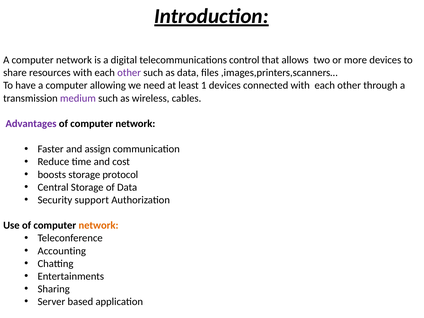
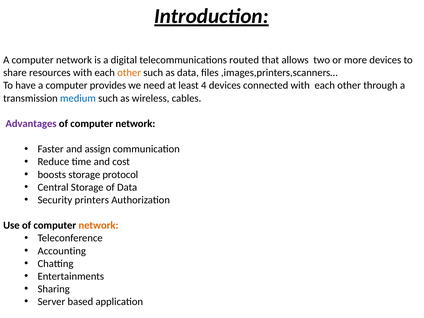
control: control -> routed (244, 60)
other colour: purple -> orange (129, 73)
allowing: allowing -> provides (108, 85)
1: 1 -> 4 (204, 85)
medium colour: purple -> blue (78, 98)
support: support -> printers (92, 200)
